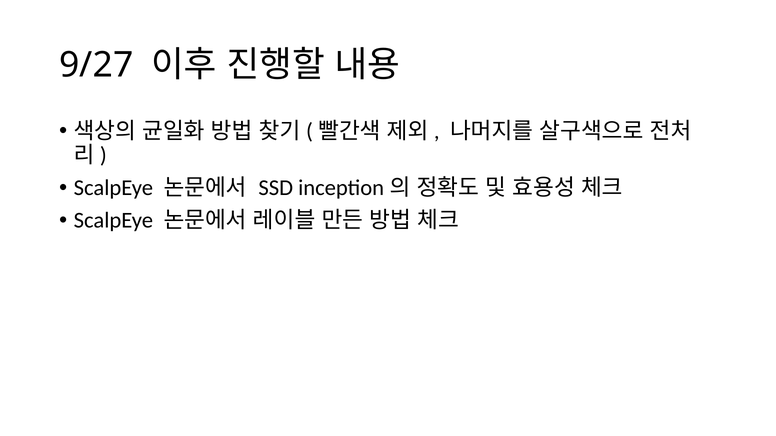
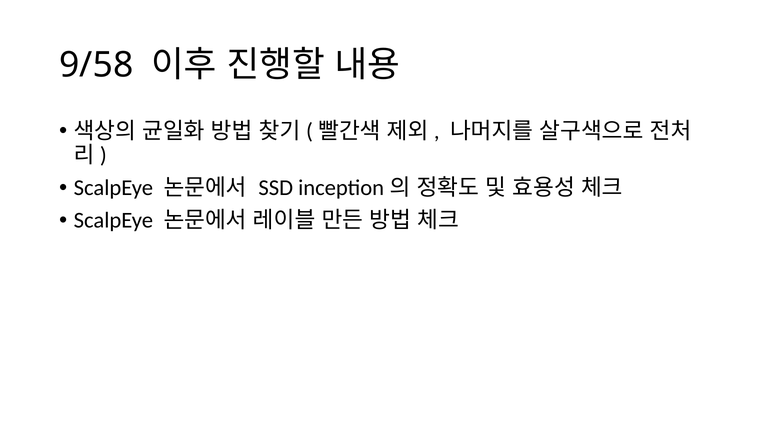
9/27: 9/27 -> 9/58 (96, 65)
